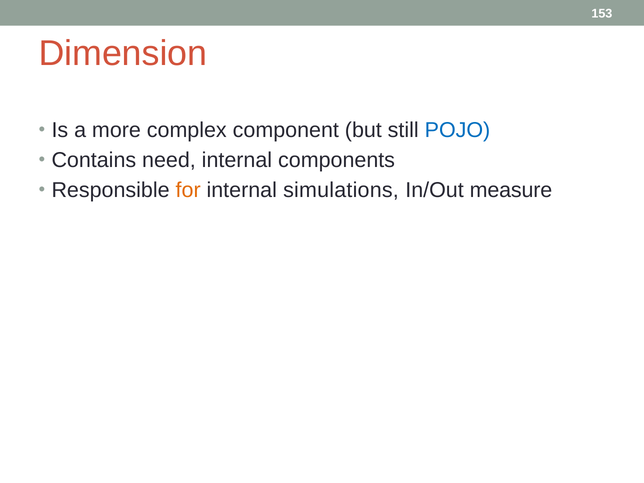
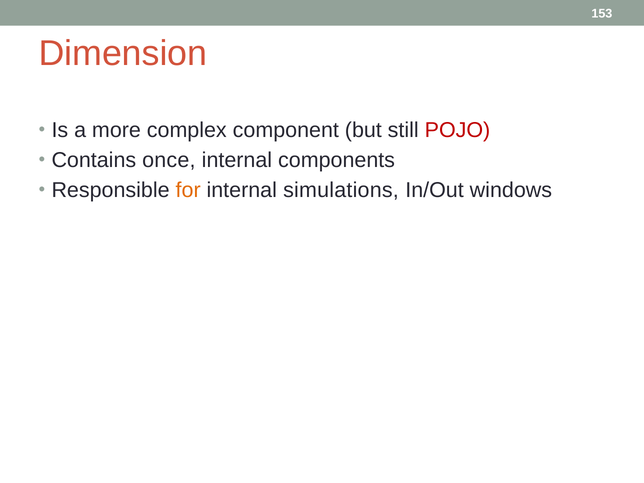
POJO colour: blue -> red (458, 130)
need: need -> once (169, 160)
measure: measure -> windows (511, 190)
